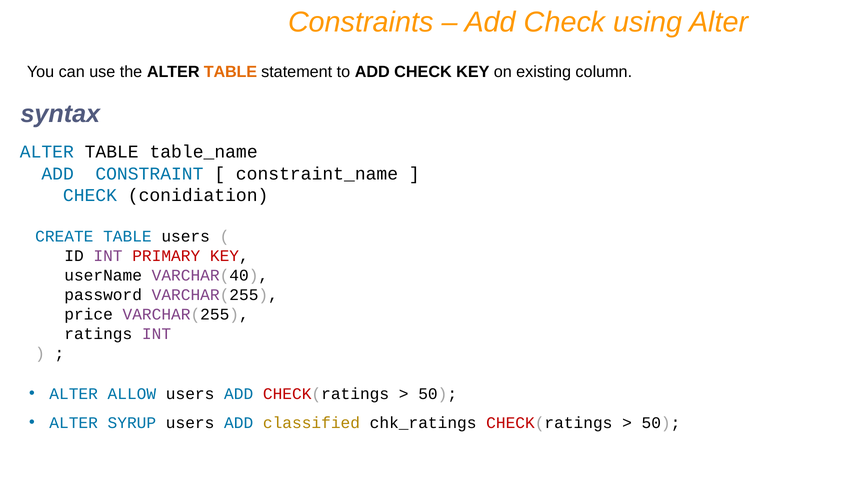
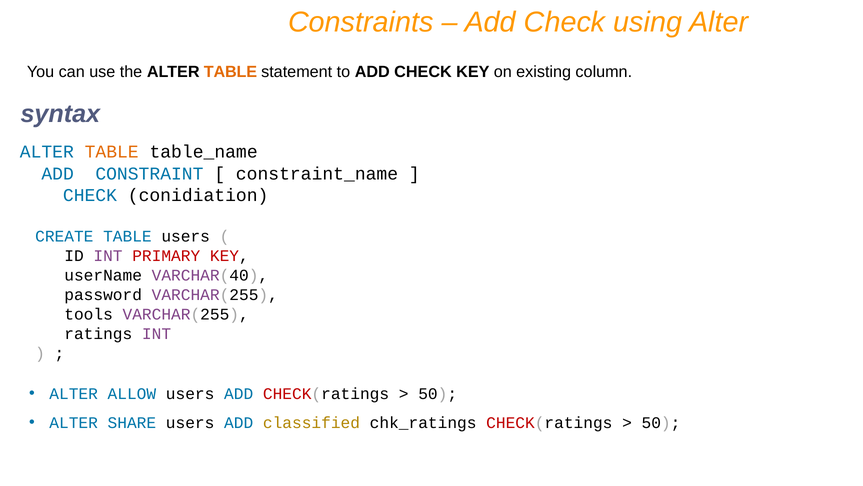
TABLE colour: black -> orange (112, 152)
price: price -> tools (89, 314)
SYRUP: SYRUP -> SHARE (132, 422)
